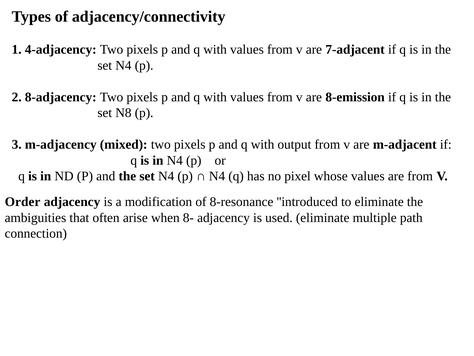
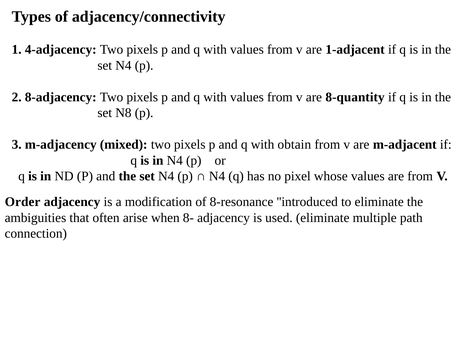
7-adjacent: 7-adjacent -> 1-adjacent (355, 50)
8-emission: 8-emission -> 8-quantity (355, 97)
output: output -> obtain (294, 144)
